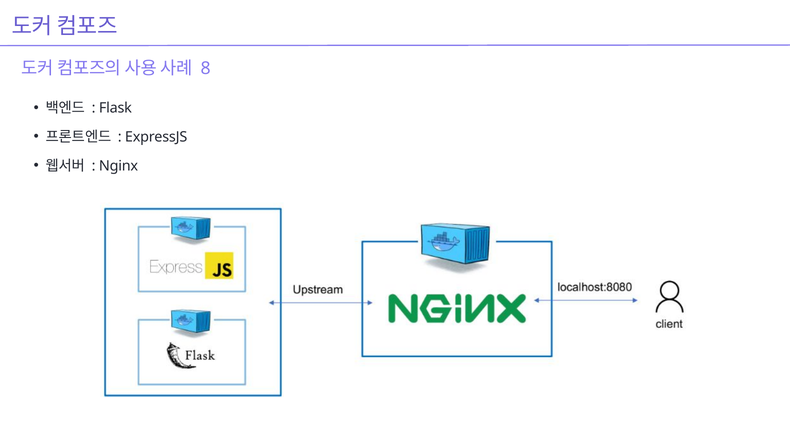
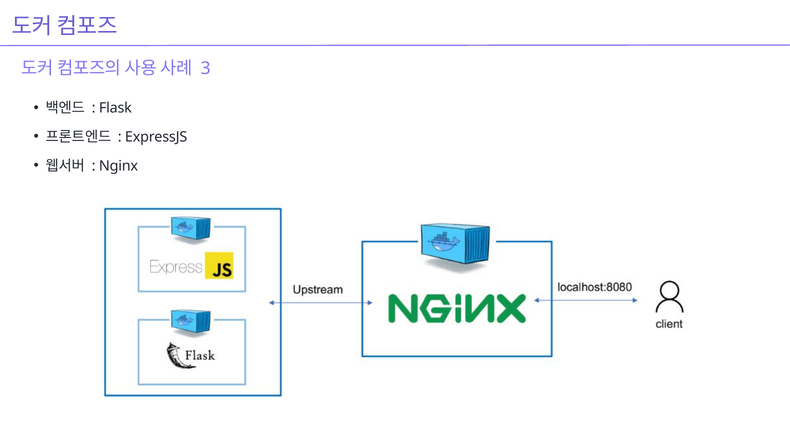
8: 8 -> 3 (206, 69)
